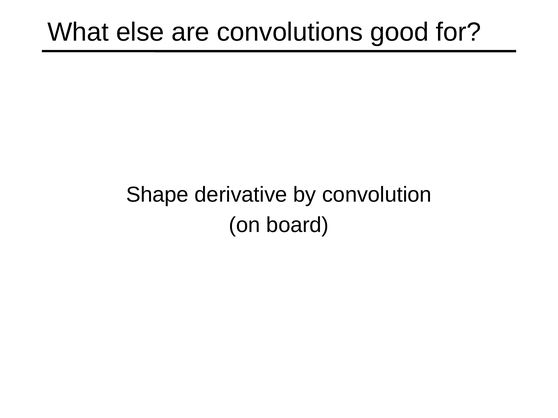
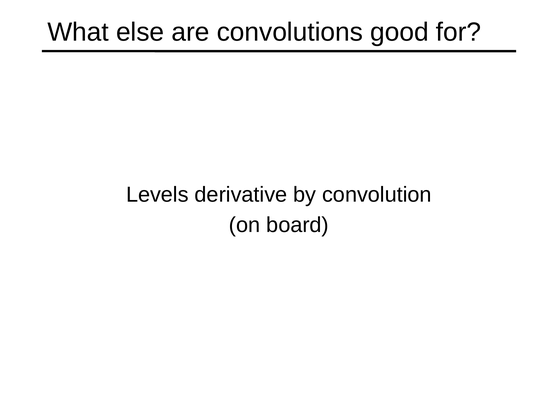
Shape: Shape -> Levels (157, 195)
